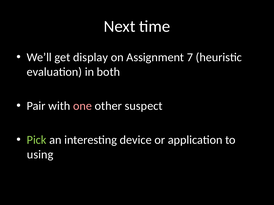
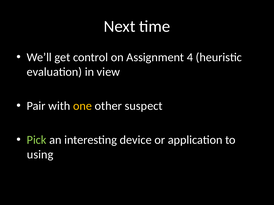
display: display -> control (91, 57)
7: 7 -> 4 (190, 57)
both: both -> view (108, 72)
one colour: pink -> yellow (83, 106)
